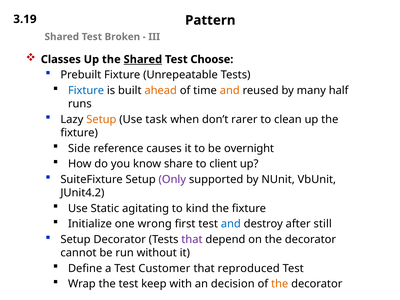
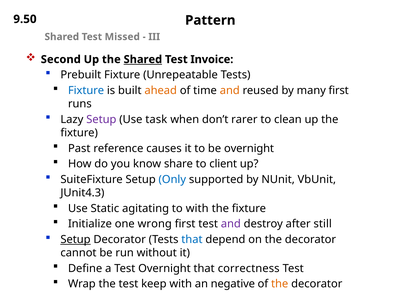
3.19: 3.19 -> 9.50 (25, 19)
Broken: Broken -> Missed (122, 37)
Classes: Classes -> Second (61, 59)
Choose: Choose -> Invoice (212, 59)
many half: half -> first (339, 91)
Setup colour: orange -> purple (101, 119)
Side: Side -> Past (79, 148)
Only colour: purple -> blue (172, 179)
JUnit4.2: JUnit4.2 -> JUnit4.3 (82, 193)
to kind: kind -> with (197, 208)
and colour: blue -> purple (231, 224)
Setup underline: none -> present (75, 239)
that colour: purple -> blue (192, 239)
Test Customer: Customer -> Overnight (164, 268)
reproduced: reproduced -> correctness (249, 268)
decision: decision -> negative (233, 284)
